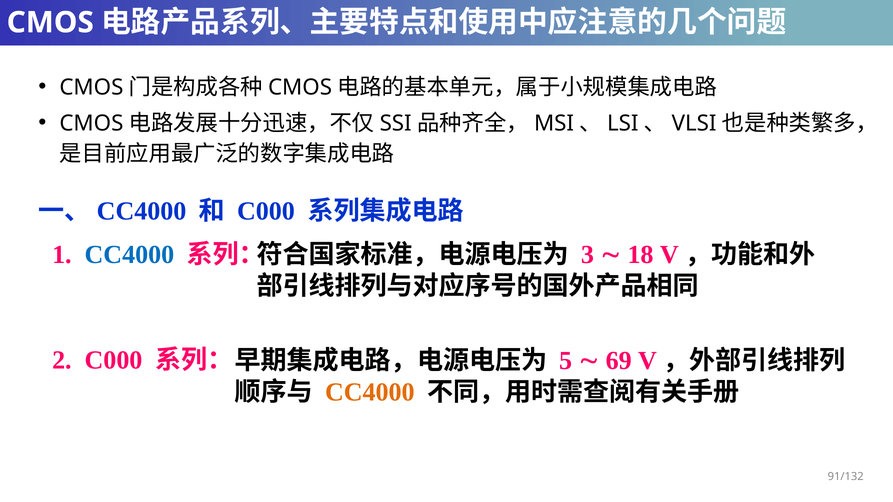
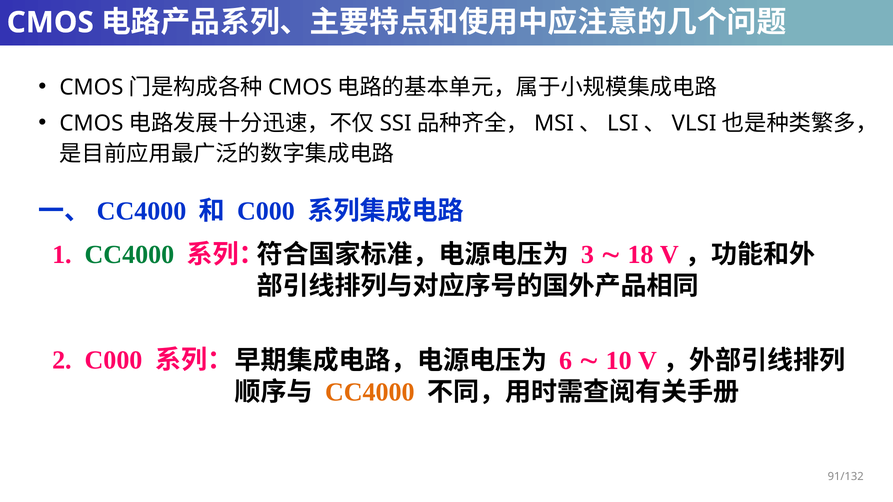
CC4000 colour: blue -> green (129, 255)
5: 5 -> 6 (566, 361)
69: 69 -> 10 (619, 361)
